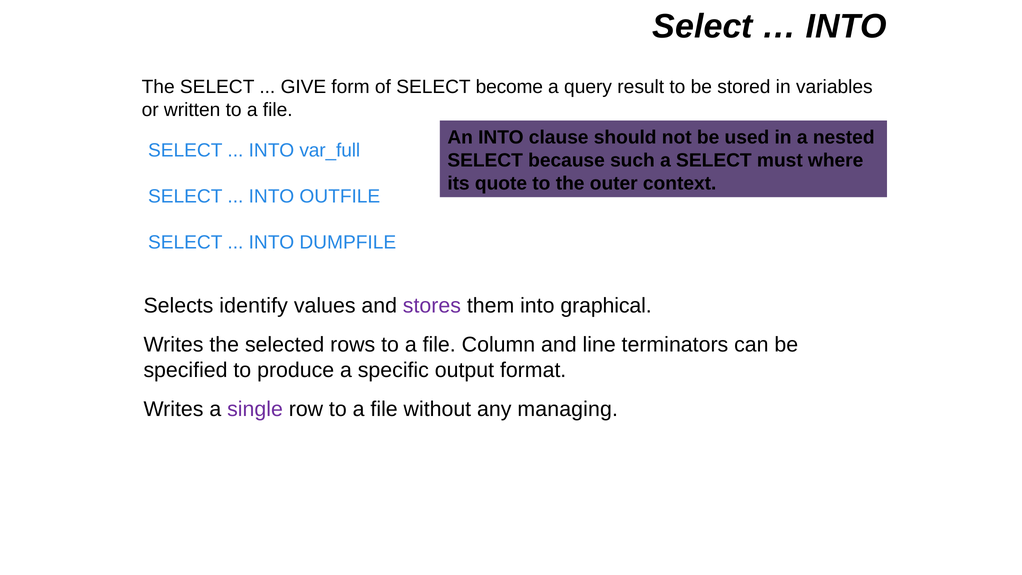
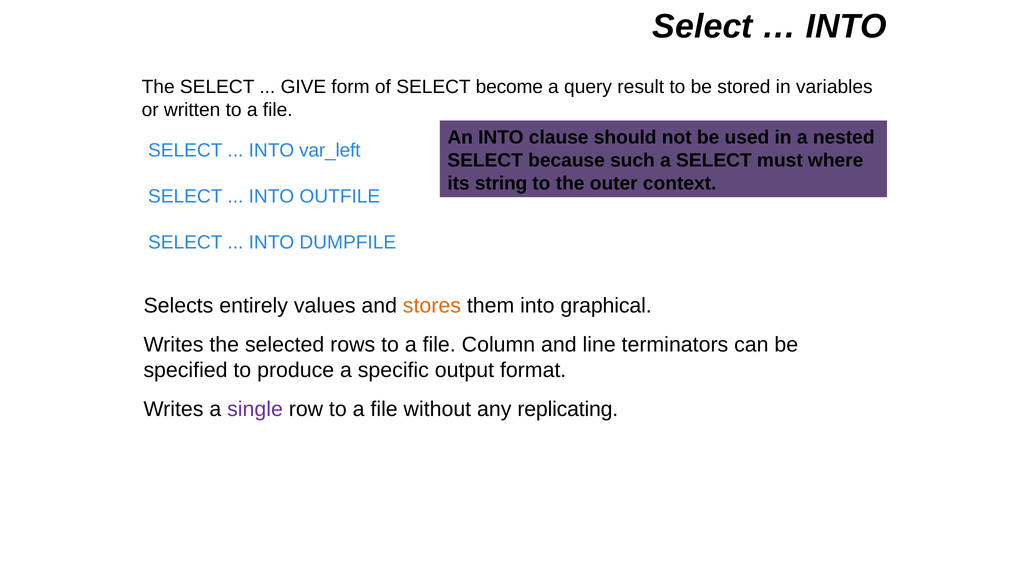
var_full: var_full -> var_left (330, 151)
quote: quote -> string (501, 183)
identify: identify -> entirely (254, 305)
stores colour: purple -> orange (432, 305)
managing: managing -> replicating (568, 409)
